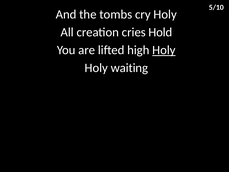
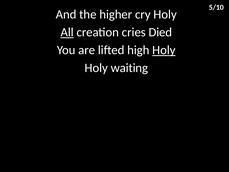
tombs: tombs -> higher (116, 14)
All underline: none -> present (67, 32)
Hold: Hold -> Died (160, 32)
